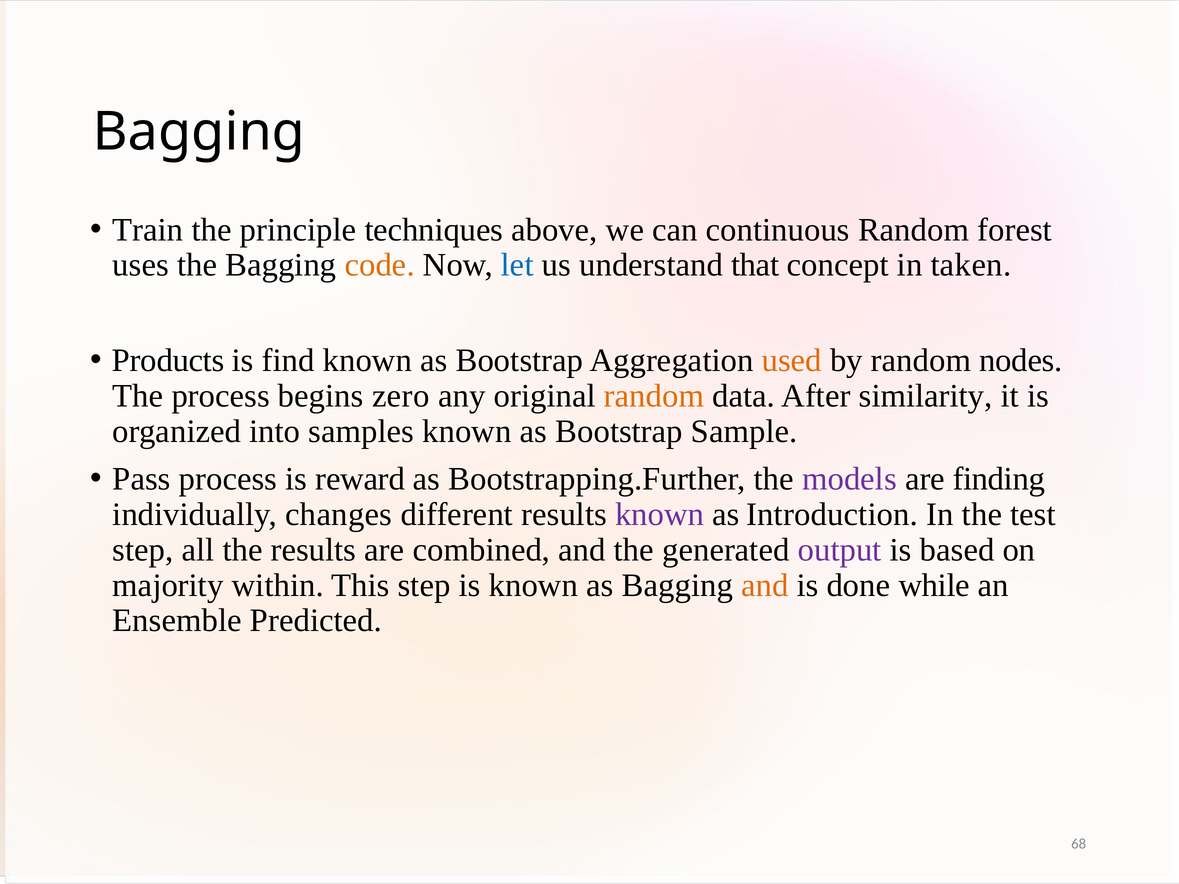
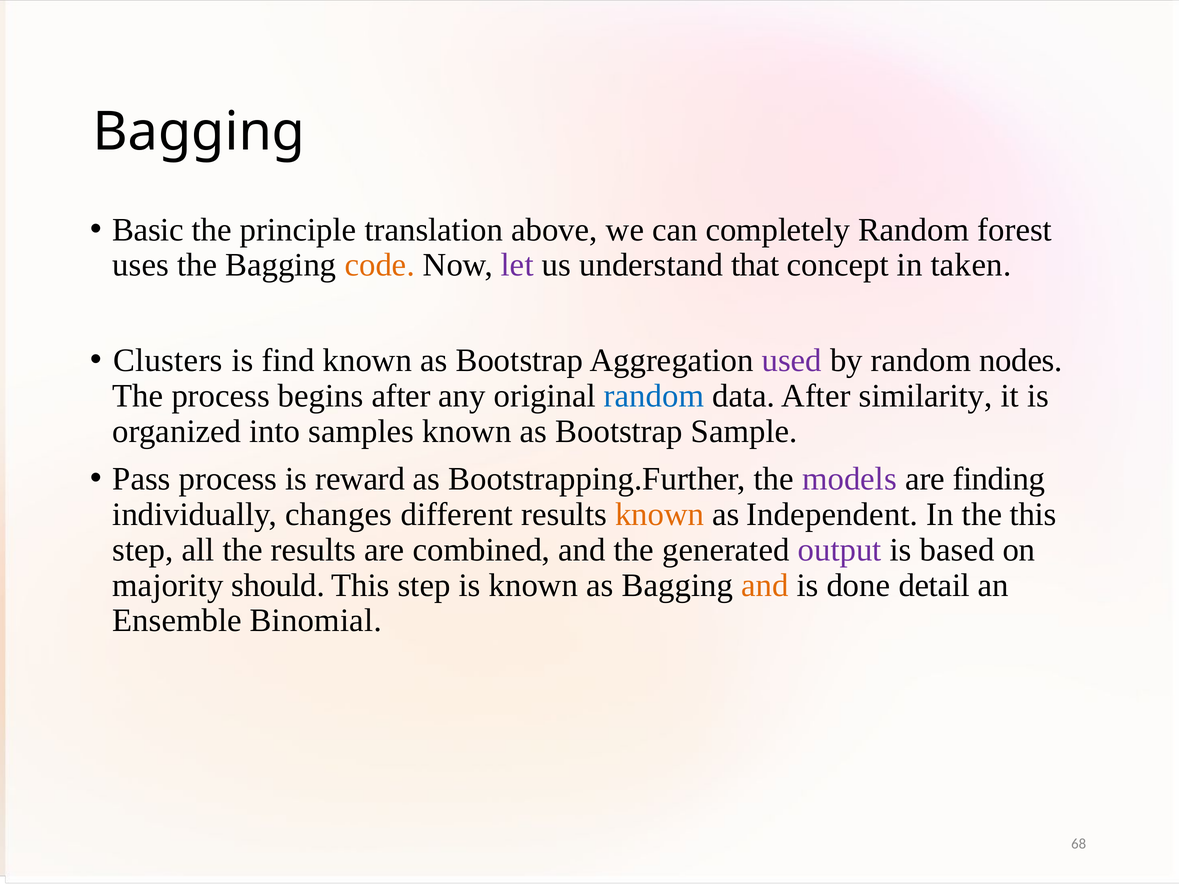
Train: Train -> Basic (148, 230)
techniques: techniques -> translation (434, 230)
continuous: continuous -> completely (778, 230)
let colour: blue -> purple (517, 265)
Products: Products -> Clusters (168, 361)
used colour: orange -> purple (792, 361)
begins zero: zero -> after (401, 396)
random colour: orange -> blue (654, 396)
known colour: purple -> orange (660, 515)
Introduction: Introduction -> Independent (832, 515)
the test: test -> this (1033, 515)
within: within -> should (278, 585)
while: while -> detail (934, 585)
Predicted: Predicted -> Binomial (316, 621)
